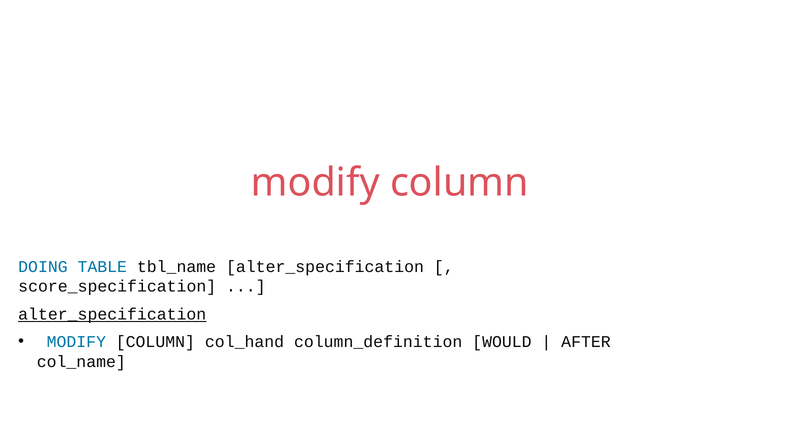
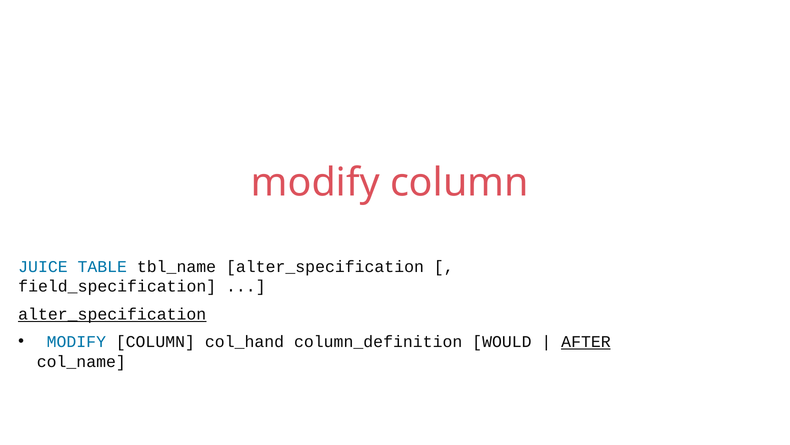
DOING: DOING -> JUICE (43, 266)
score_specification: score_specification -> field_specification (117, 286)
AFTER underline: none -> present (586, 341)
